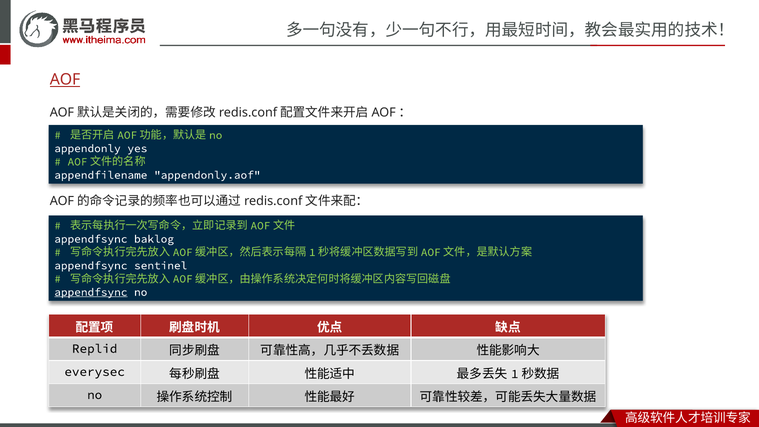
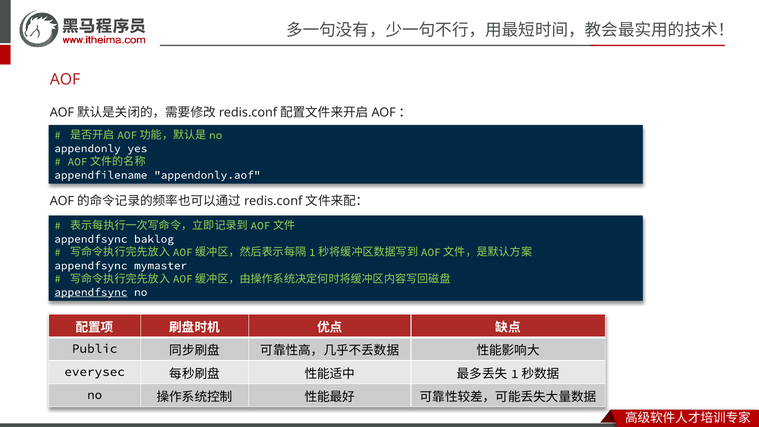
AOF underline: present -> none (65, 80)
sentinel: sentinel -> mymaster (161, 266)
Replid: Replid -> Public (95, 349)
